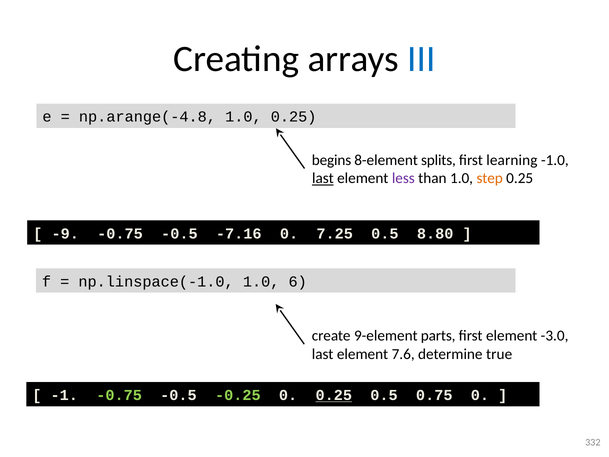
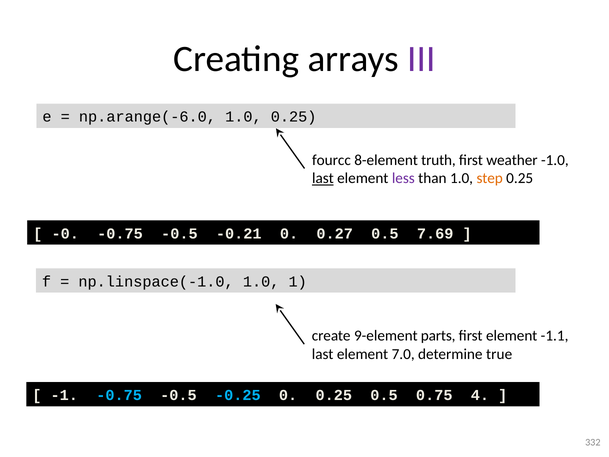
III colour: blue -> purple (421, 59)
np.arange(-4.8: np.arange(-4.8 -> np.arange(-6.0 (147, 117)
begins: begins -> fourcc (331, 160)
splits: splits -> truth (438, 160)
learning: learning -> weather (512, 160)
-9: -9 -> -0 (65, 233)
-7.16: -7.16 -> -0.21 (239, 233)
7.25: 7.25 -> 0.27 (335, 233)
8.80: 8.80 -> 7.69 (435, 233)
6: 6 -> 1 (298, 281)
-3.0: -3.0 -> -1.1 (555, 336)
7.6: 7.6 -> 7.0 (403, 354)
-0.75 colour: light green -> light blue (119, 395)
-0.25 colour: light green -> light blue (238, 395)
0.25 underline: present -> none (334, 395)
0.75 0: 0 -> 4 (480, 395)
